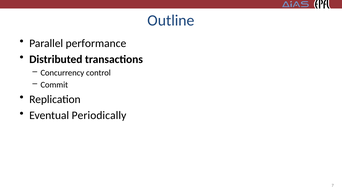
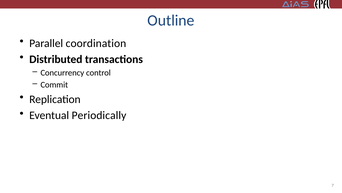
performance: performance -> coordination (96, 43)
